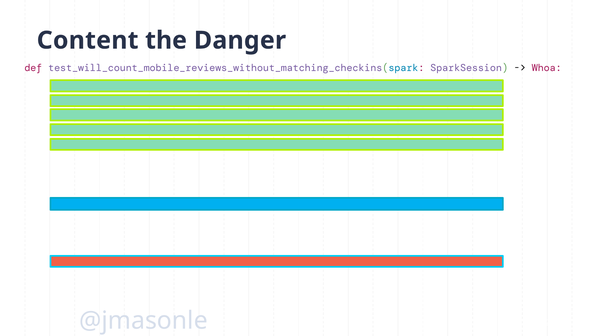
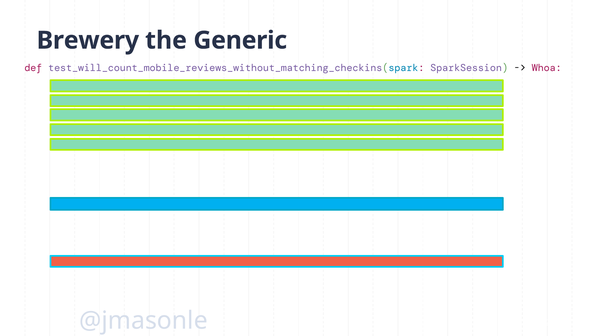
Content: Content -> Brewery (88, 40)
Danger: Danger -> Generic (240, 40)
